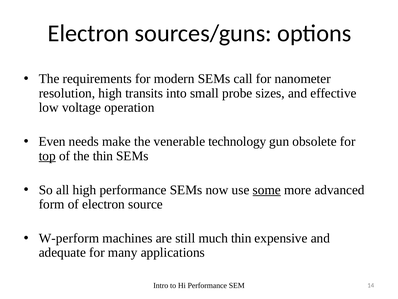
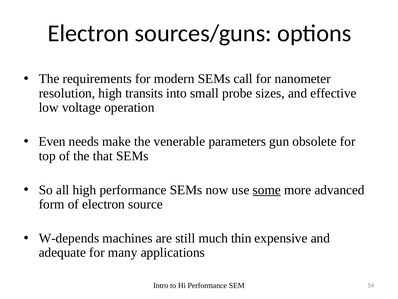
technology: technology -> parameters (237, 141)
top underline: present -> none (47, 156)
the thin: thin -> that (103, 156)
W-perform: W-perform -> W-depends (69, 238)
